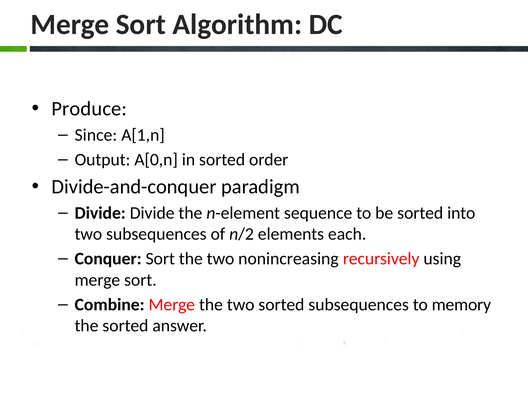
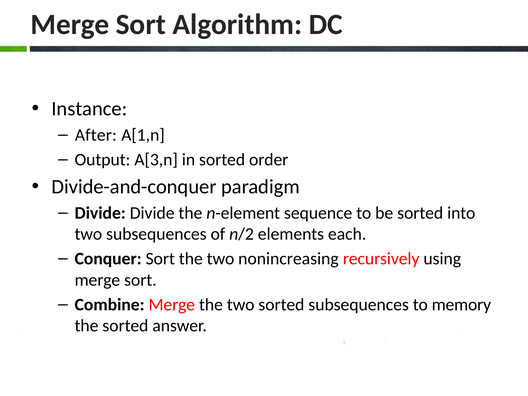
Produce: Produce -> Instance (89, 109)
Since: Since -> After (96, 135)
A[0,n: A[0,n -> A[3,n (156, 160)
